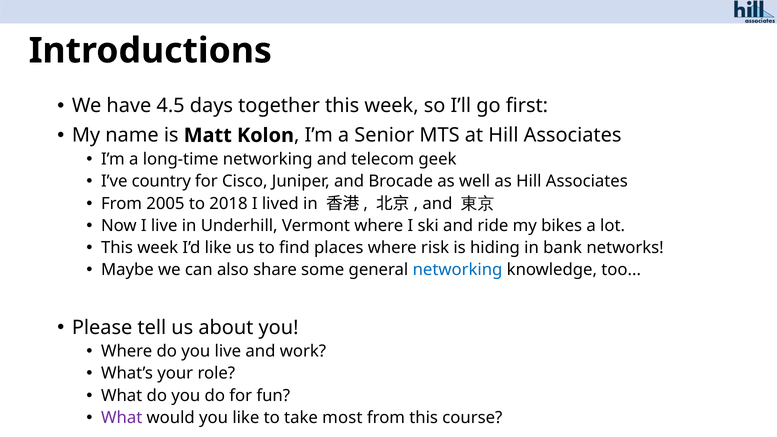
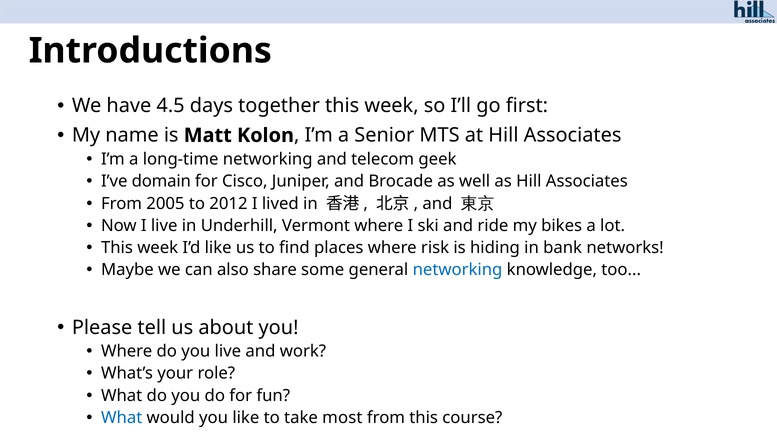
country: country -> domain (161, 181)
2018: 2018 -> 2012 (228, 204)
What colour: purple -> blue (122, 418)
